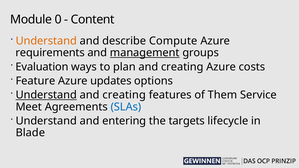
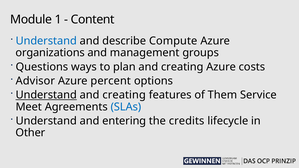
0: 0 -> 1 (58, 20)
Understand colour: orange -> blue (46, 41)
requirements: requirements -> organizations (50, 53)
management underline: present -> none (145, 53)
Evaluation: Evaluation -> Questions (42, 67)
Feature: Feature -> Advisor (35, 81)
updates: updates -> percent (111, 81)
targets: targets -> credits (187, 121)
Blade: Blade -> Other (30, 133)
